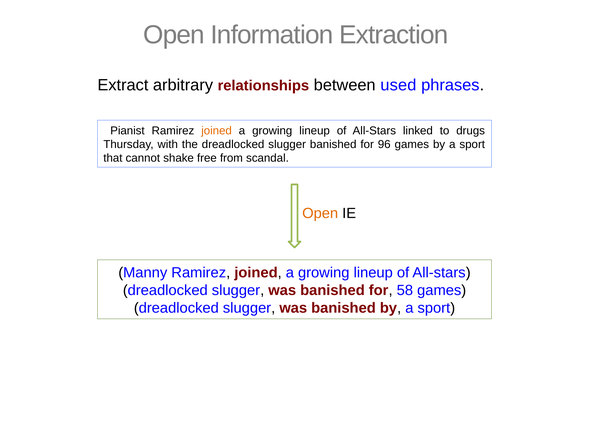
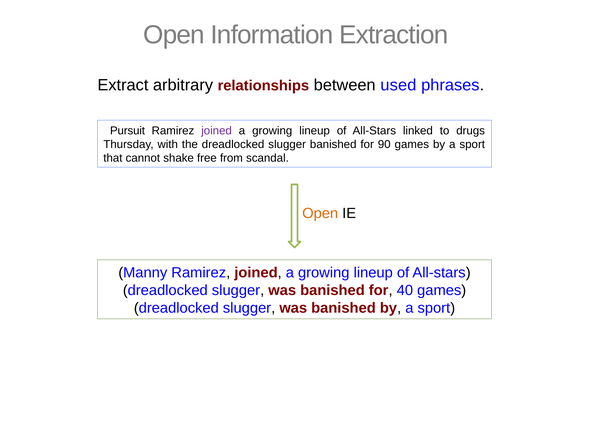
Pianist: Pianist -> Pursuit (128, 131)
joined colour: orange -> purple (217, 131)
96: 96 -> 90 (384, 145)
58: 58 -> 40 (405, 291)
